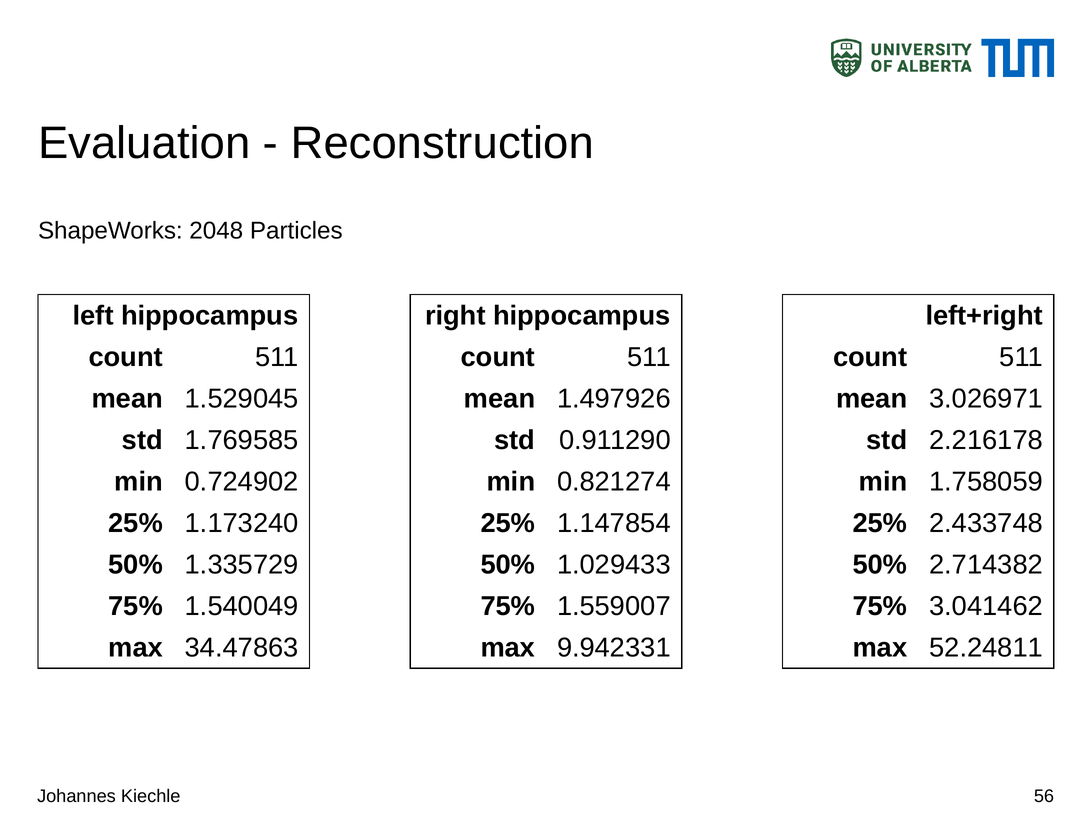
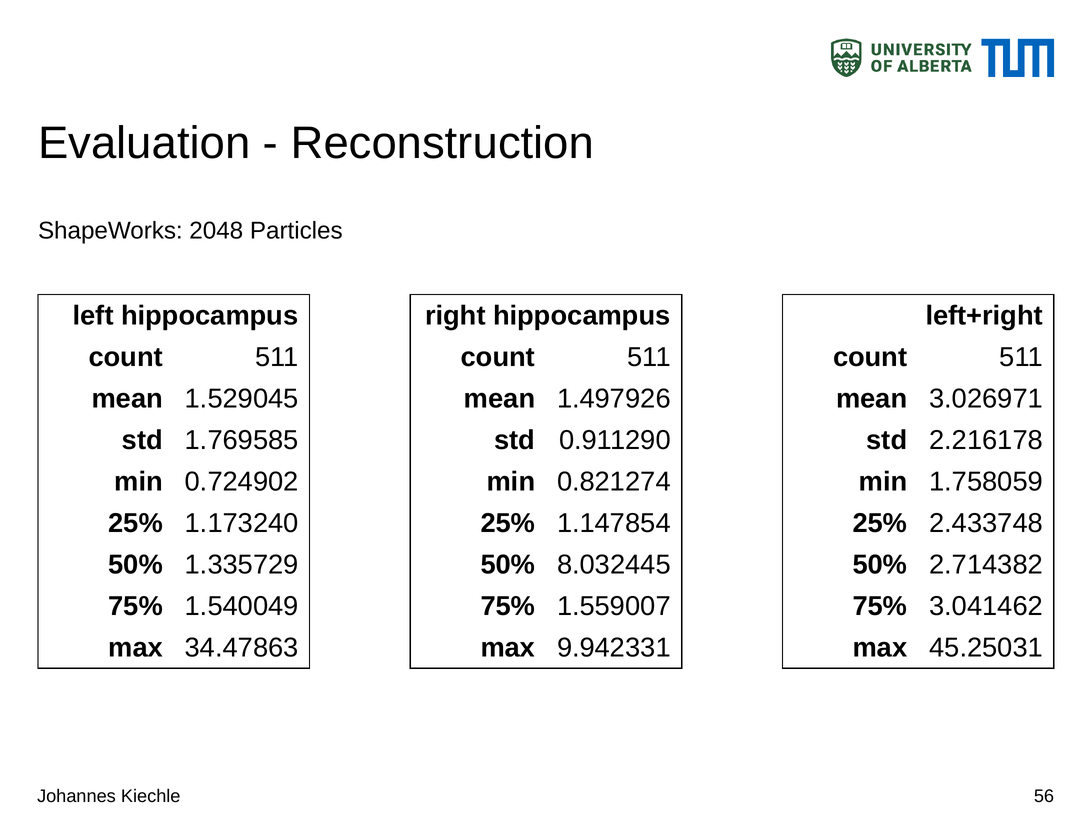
1.029433: 1.029433 -> 8.032445 (614, 565)
52.24811: 52.24811 -> 45.25031 (986, 648)
